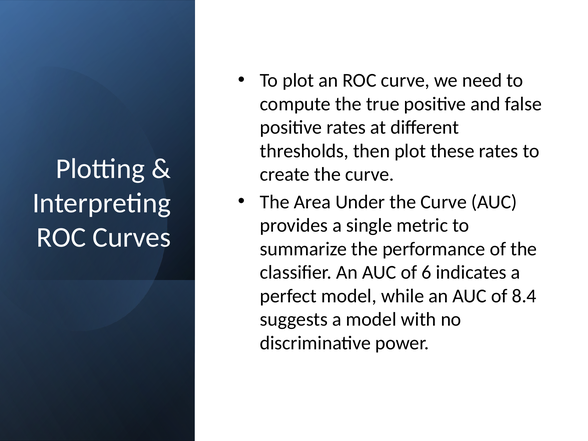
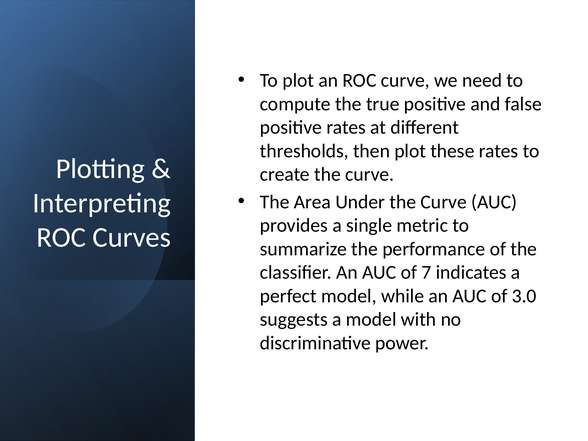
6: 6 -> 7 (426, 272)
8.4: 8.4 -> 3.0 (524, 296)
